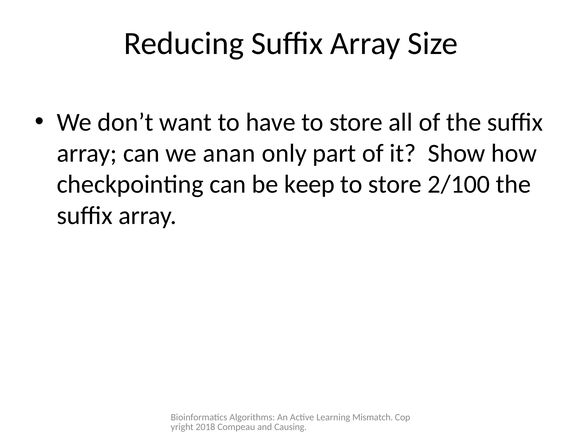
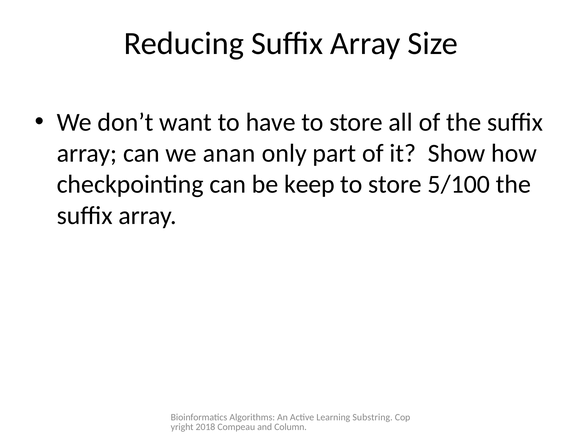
2/100: 2/100 -> 5/100 (459, 184)
Mismatch: Mismatch -> Substring (373, 417)
Causing: Causing -> Column (291, 426)
